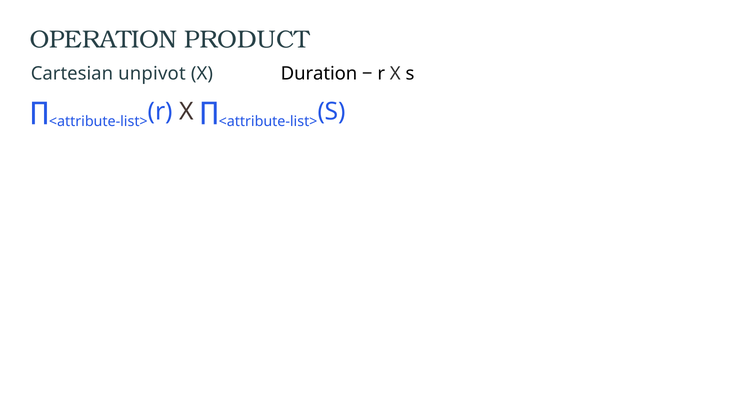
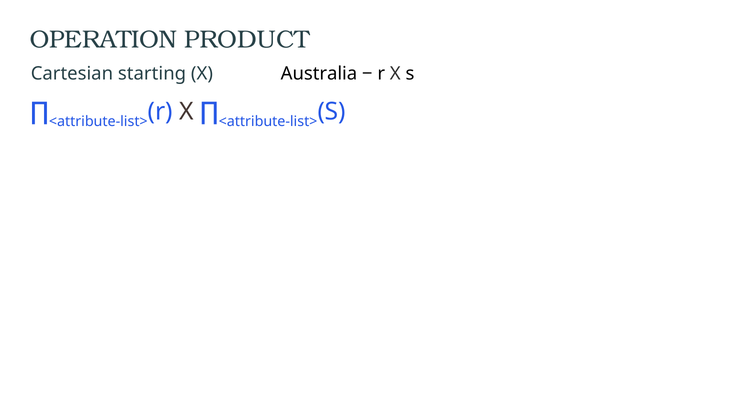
unpivot: unpivot -> starting (152, 74)
Duration: Duration -> Australia (319, 74)
